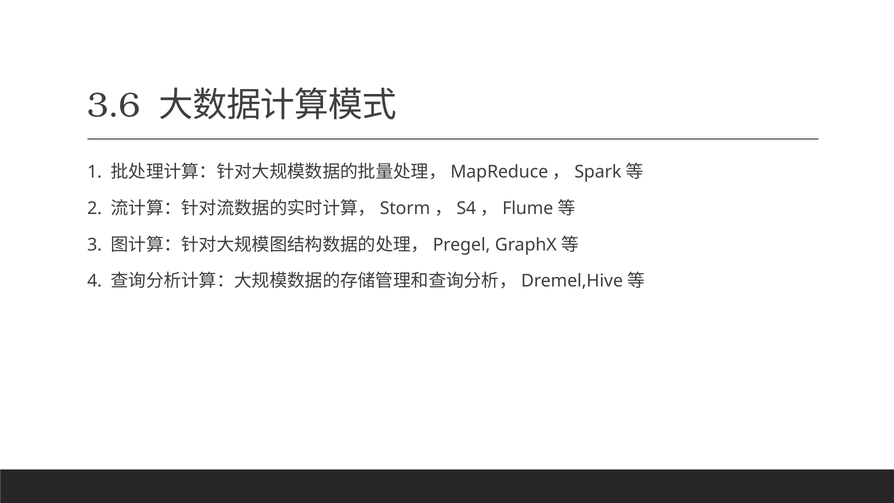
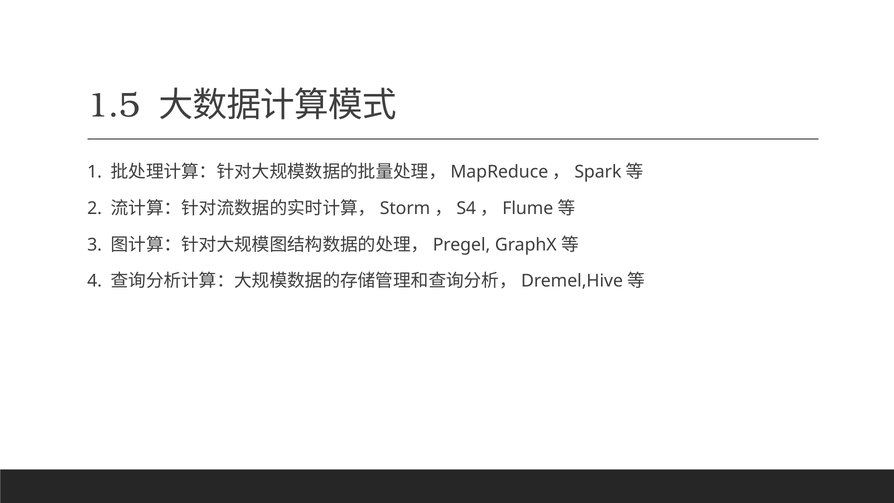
3.6: 3.6 -> 1.5 (114, 105)
